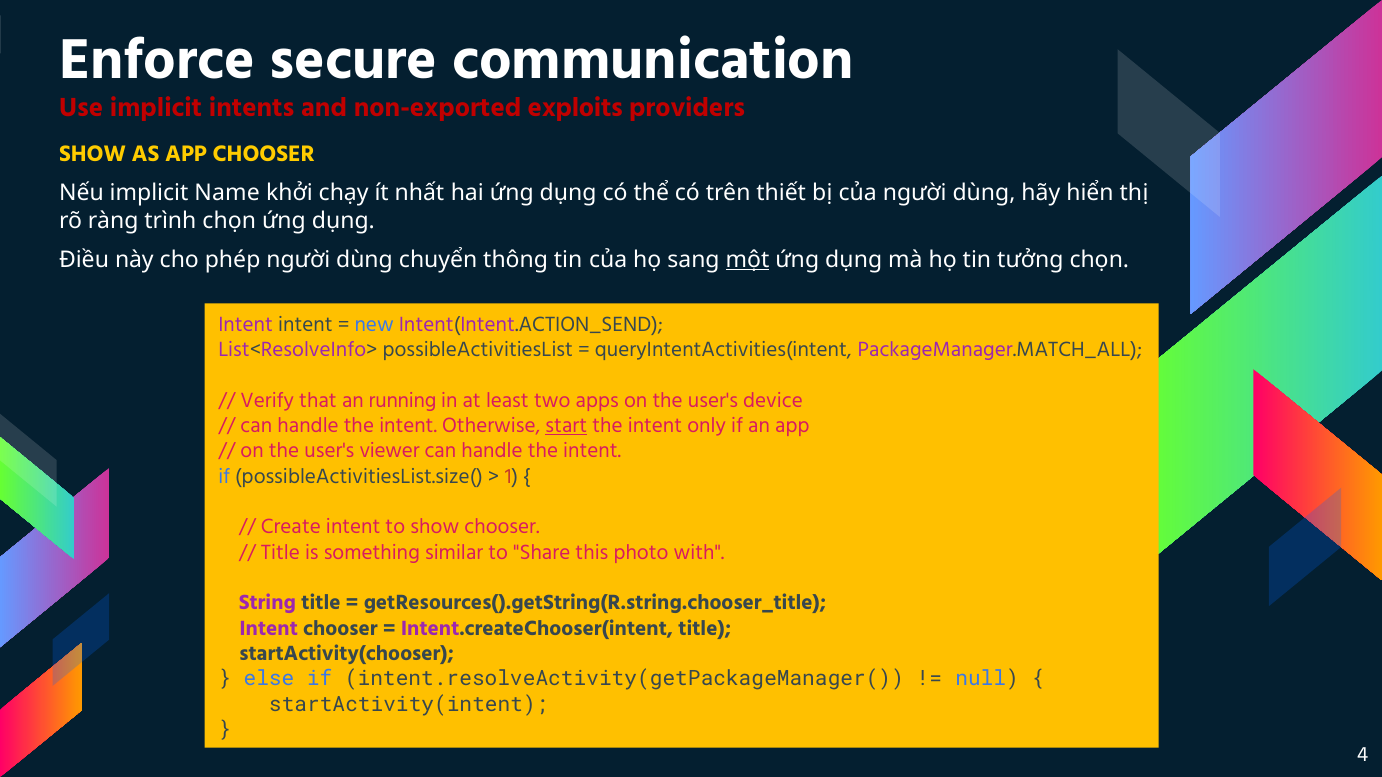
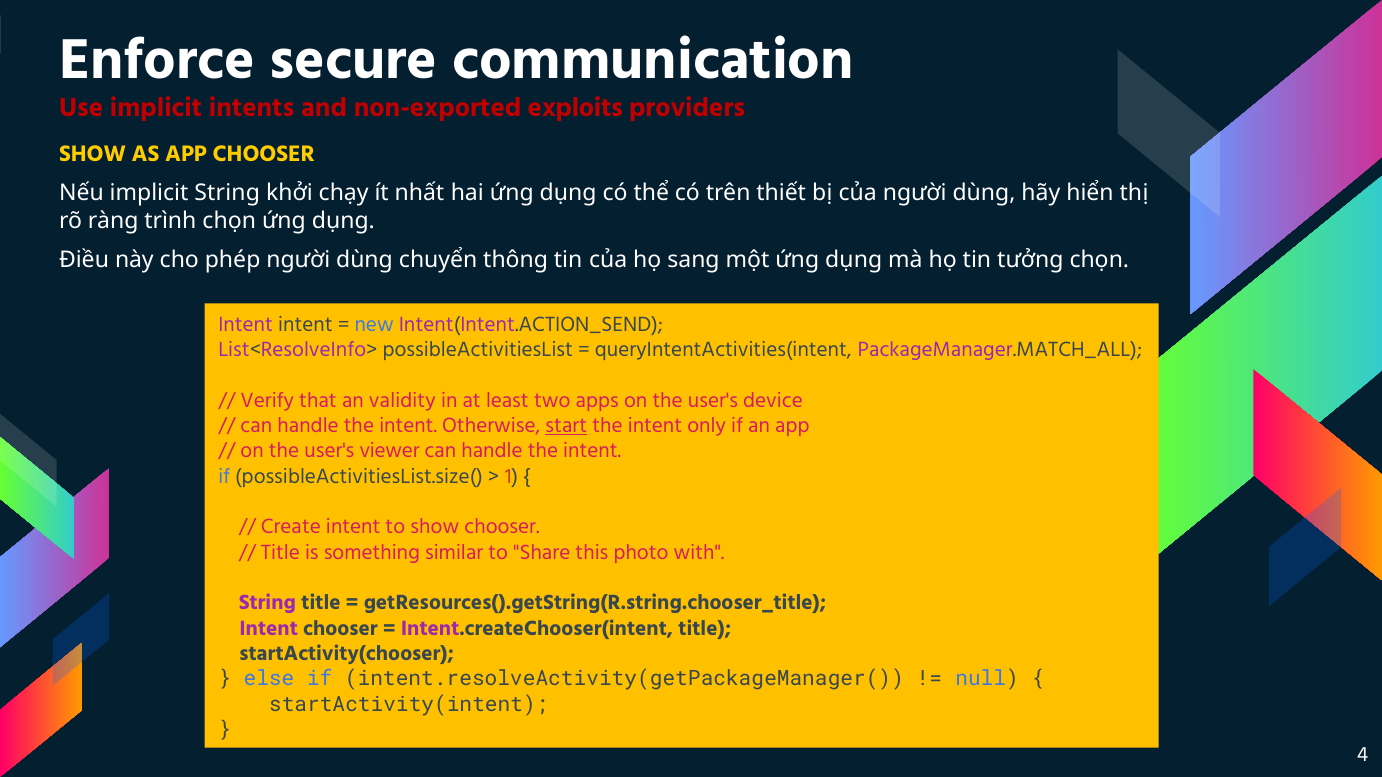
implicit Name: Name -> String (227, 193)
một underline: present -> none (747, 260)
running: running -> validity (402, 400)
